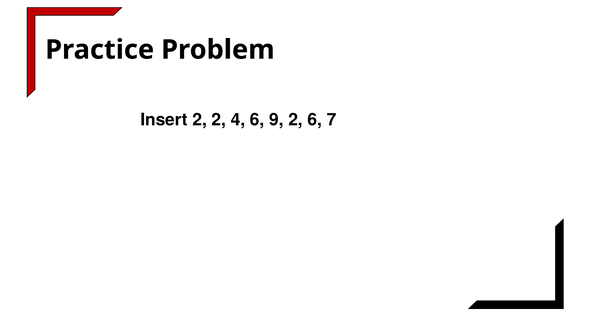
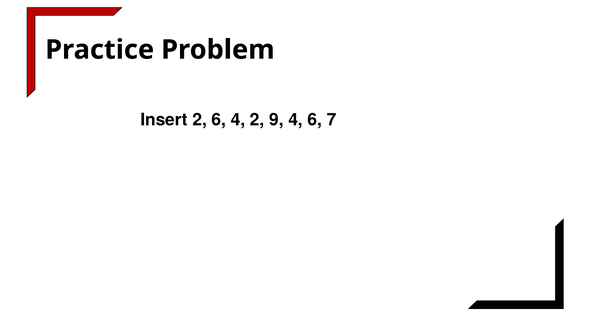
2 2: 2 -> 6 (219, 120)
4 6: 6 -> 2 (257, 120)
9 2: 2 -> 4 (296, 120)
